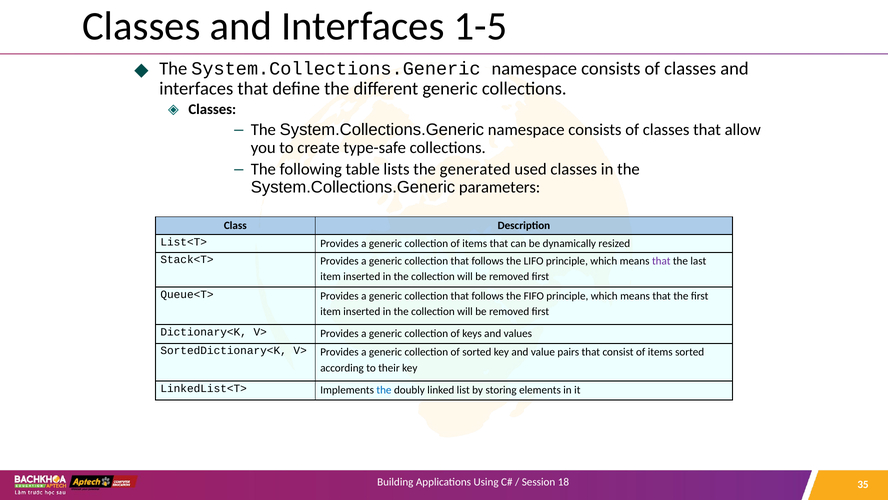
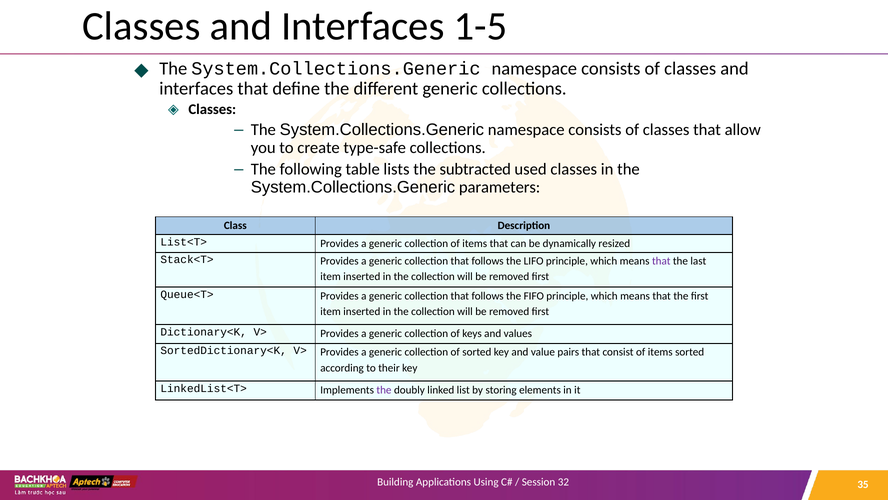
generated: generated -> subtracted (475, 169)
the colour: blue -> purple (384, 390)
18: 18 -> 32 (563, 482)
